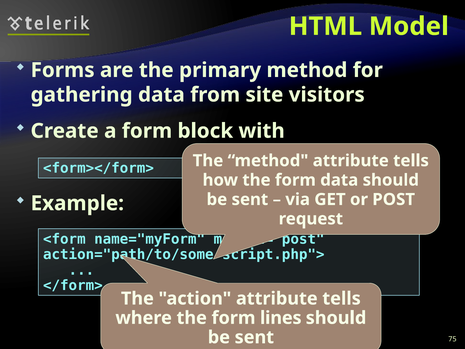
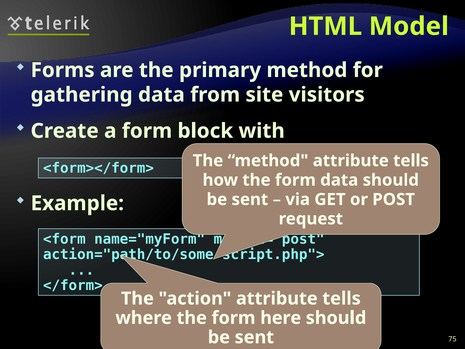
lines: lines -> here (281, 318)
